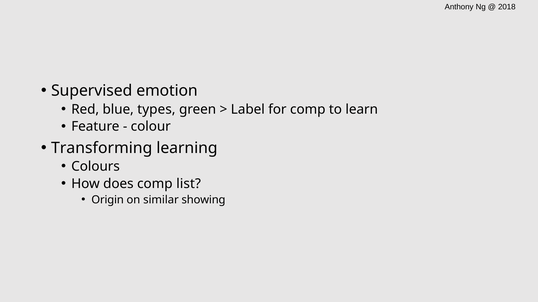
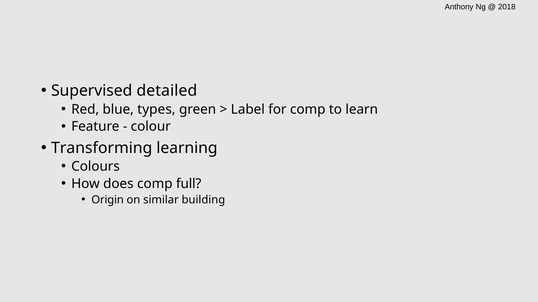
emotion: emotion -> detailed (167, 91)
list: list -> full (189, 184)
showing: showing -> building (203, 200)
